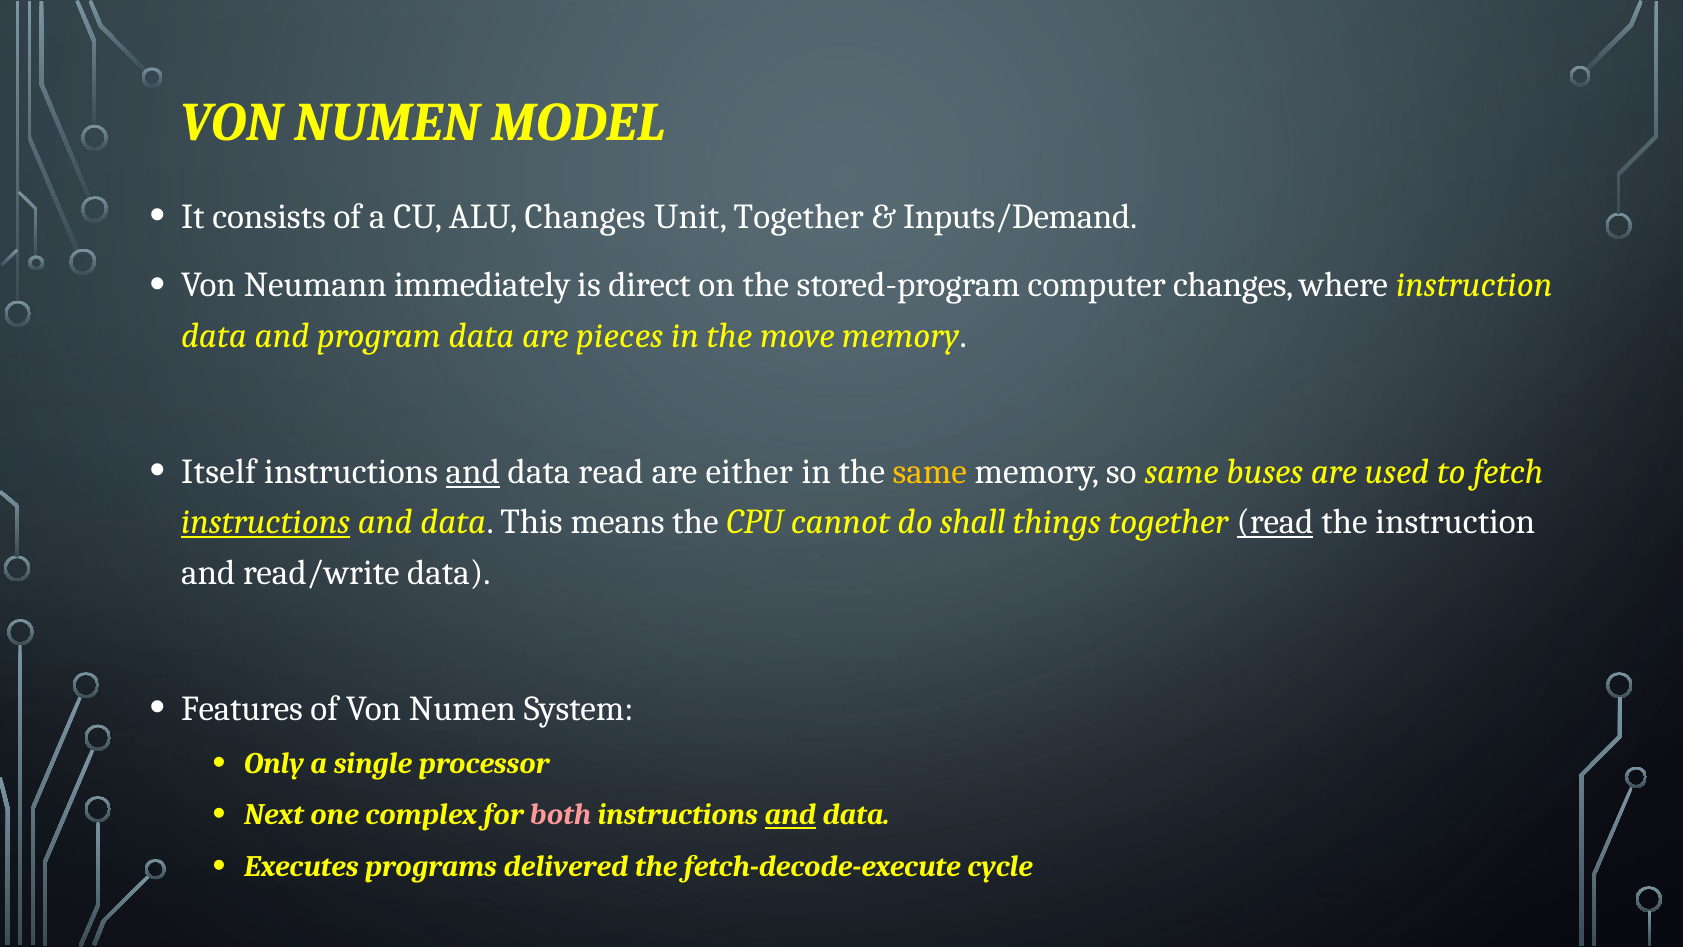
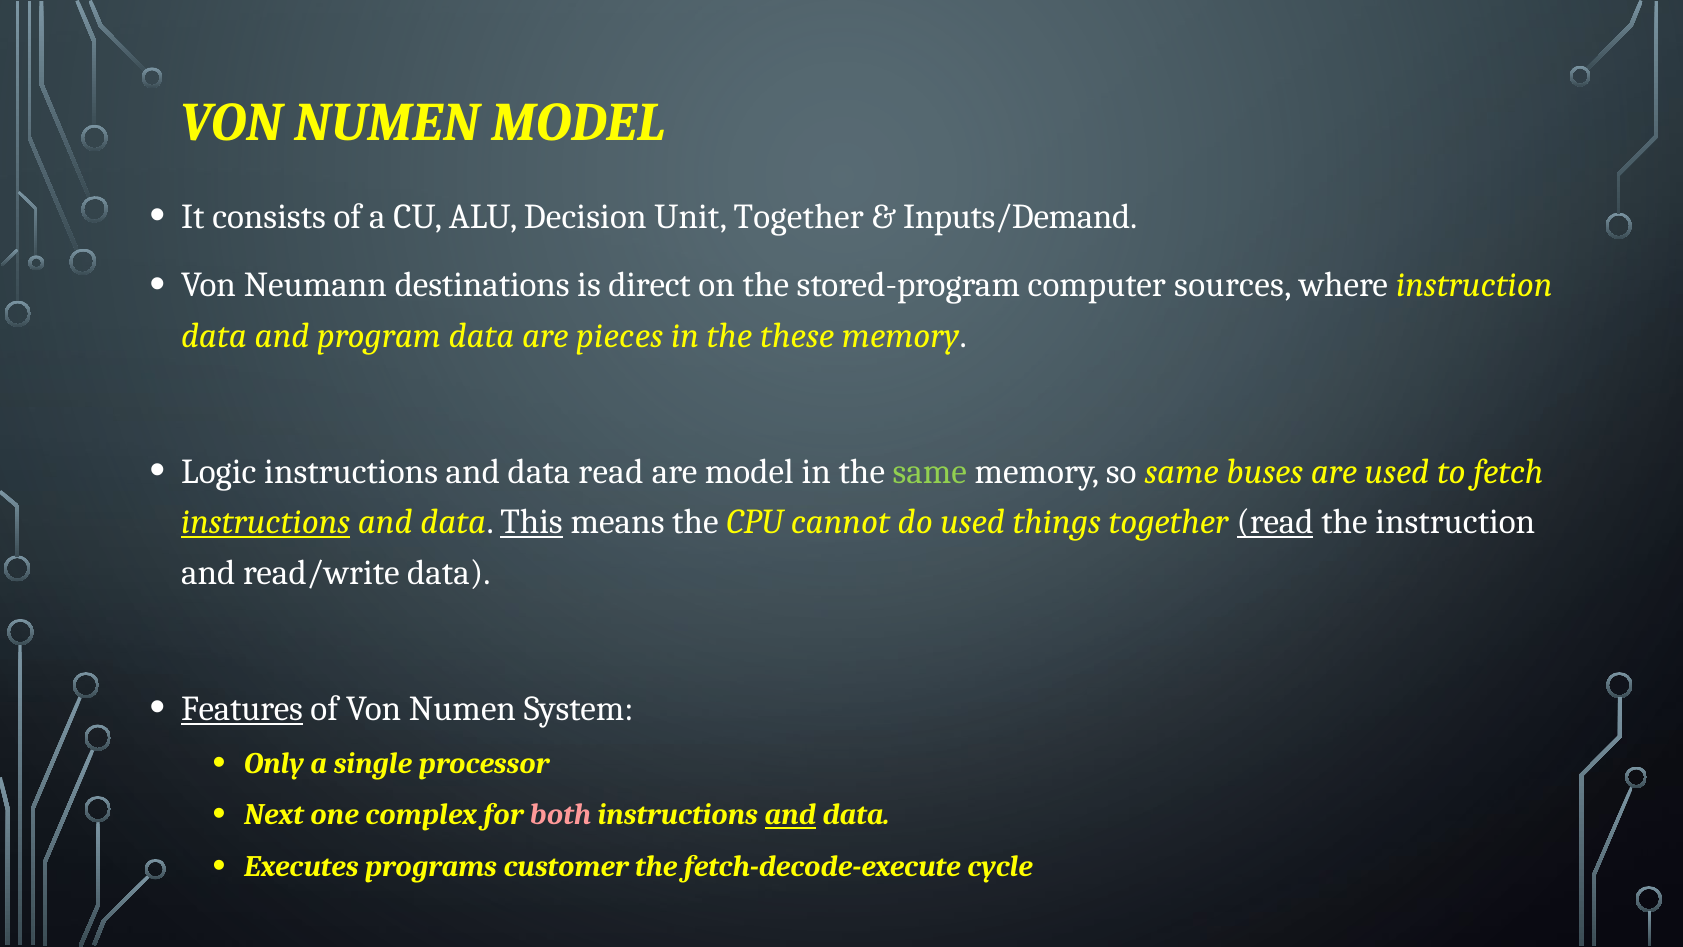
ALU Changes: Changes -> Decision (585, 217)
immediately: immediately -> destinations (482, 285)
computer changes: changes -> sources (1233, 285)
move: move -> these (797, 336)
Itself: Itself -> Logic (219, 472)
and underline: present -> none (473, 472)
are either: either -> model (749, 472)
same colour: yellow -> light green (930, 472)
This underline: none -> present (532, 522)
do shall: shall -> used (973, 522)
Features underline: none -> present (242, 709)
delivered: delivered -> customer (566, 867)
